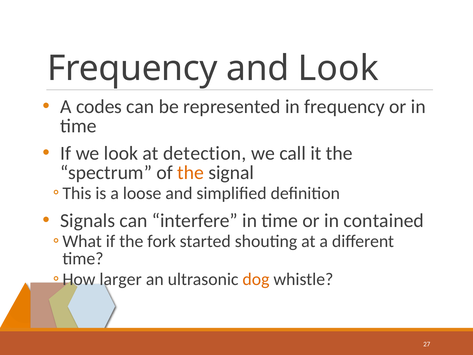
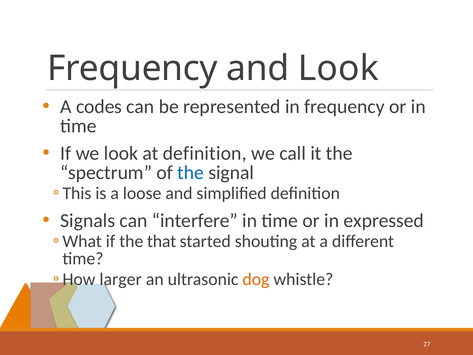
at detection: detection -> definition (205, 153)
the colour: orange -> blue (191, 172)
contained: contained -> expressed (384, 221)
fork: fork -> that (162, 241)
